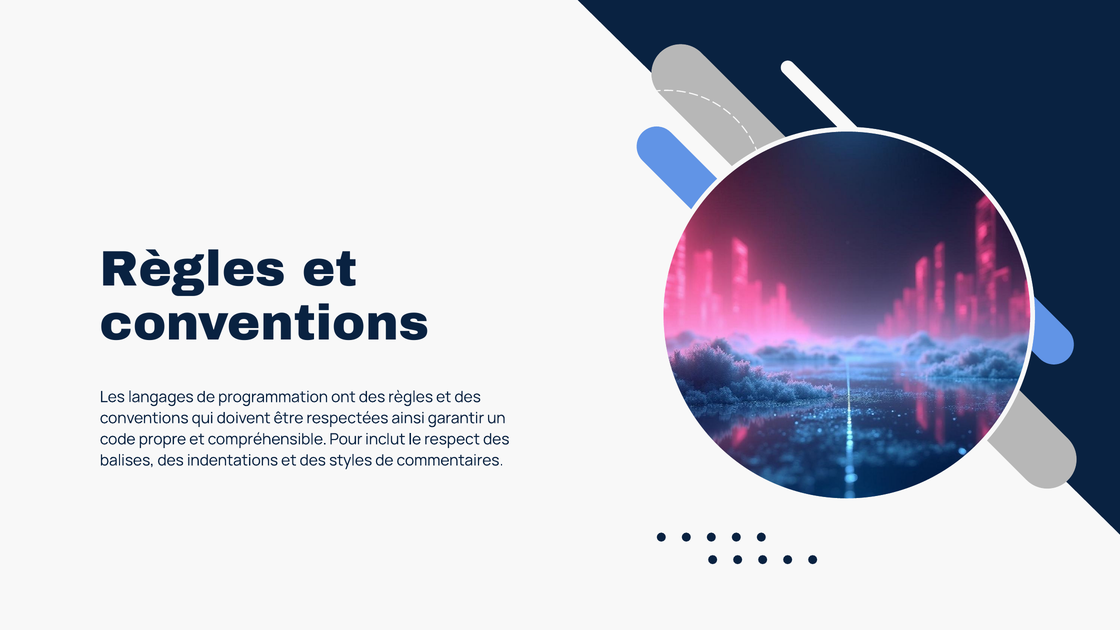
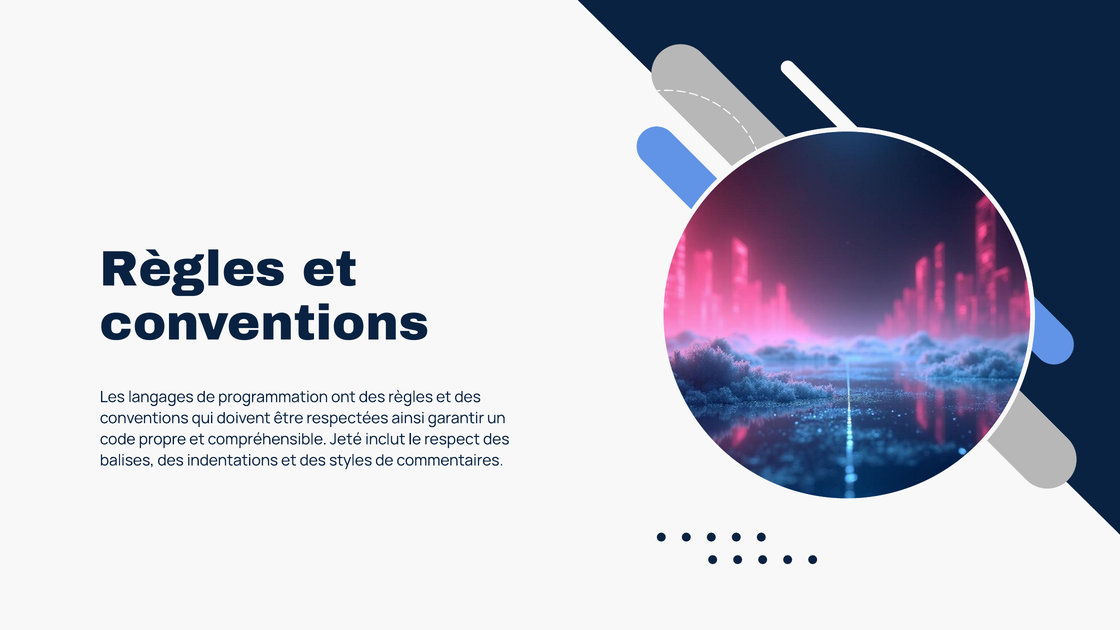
Pour: Pour -> Jeté (346, 439)
